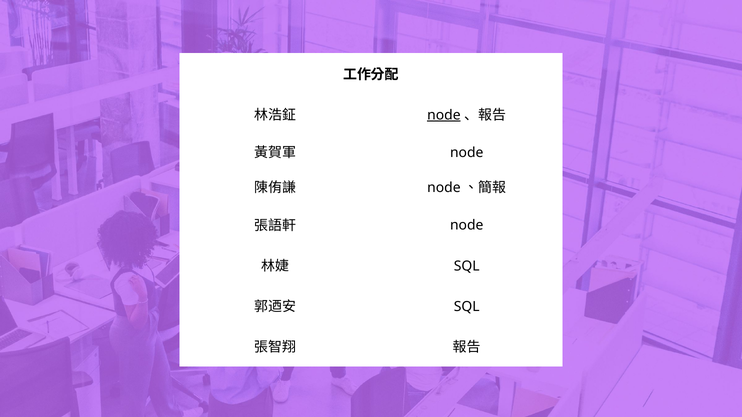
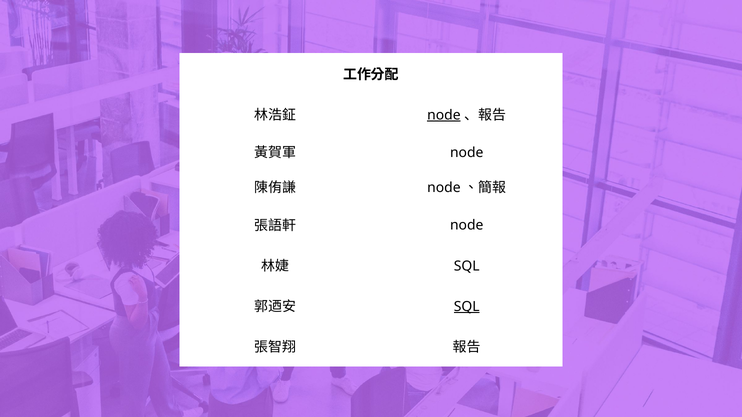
SQL underline: none -> present (467, 307)
